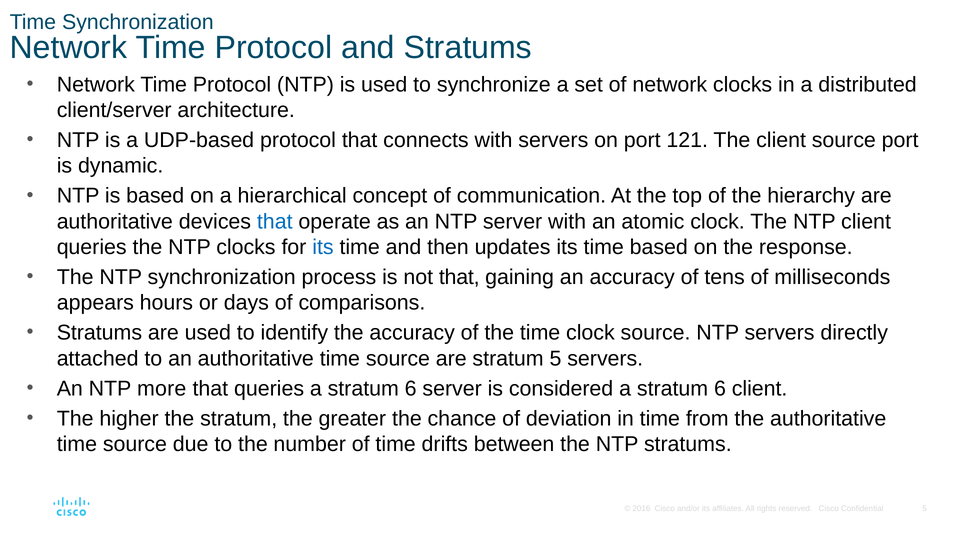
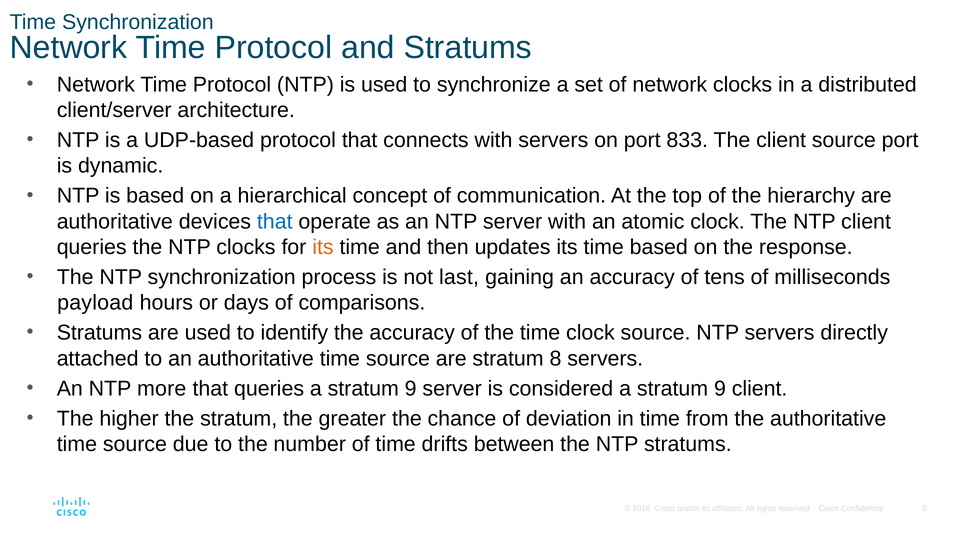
121: 121 -> 833 (687, 140)
its colour: blue -> orange (323, 247)
not that: that -> last (459, 277)
appears: appears -> payload (95, 303)
stratum 5: 5 -> 8 (556, 358)
queries a stratum 6: 6 -> 9 (411, 388)
considered a stratum 6: 6 -> 9 (720, 388)
